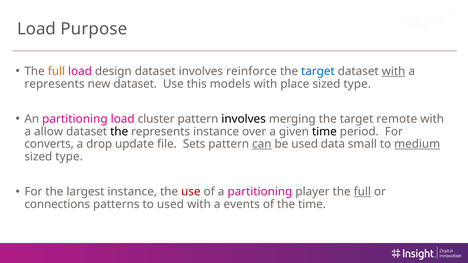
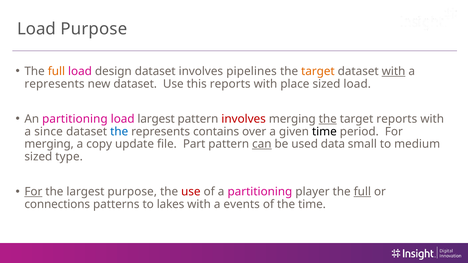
reinforce: reinforce -> pipelines (252, 71)
target colour: blue -> orange (318, 71)
this models: models -> reports (230, 84)
type: type -> load (357, 84)
load cluster: cluster -> largest (156, 119)
involves colour: black -> red (244, 119)
the underline: none -> present (328, 119)
target remote: remote -> reports (397, 119)
allow: allow -> since (49, 132)
the colour: black -> blue (119, 132)
represents instance: instance -> contains (216, 132)
converts: converts -> merging (49, 144)
drop: drop -> copy (99, 144)
Sets: Sets -> Part (194, 144)
medium underline: present -> none (417, 144)
For underline: none -> present (33, 192)
largest instance: instance -> purpose (132, 192)
to used: used -> lakes (171, 205)
